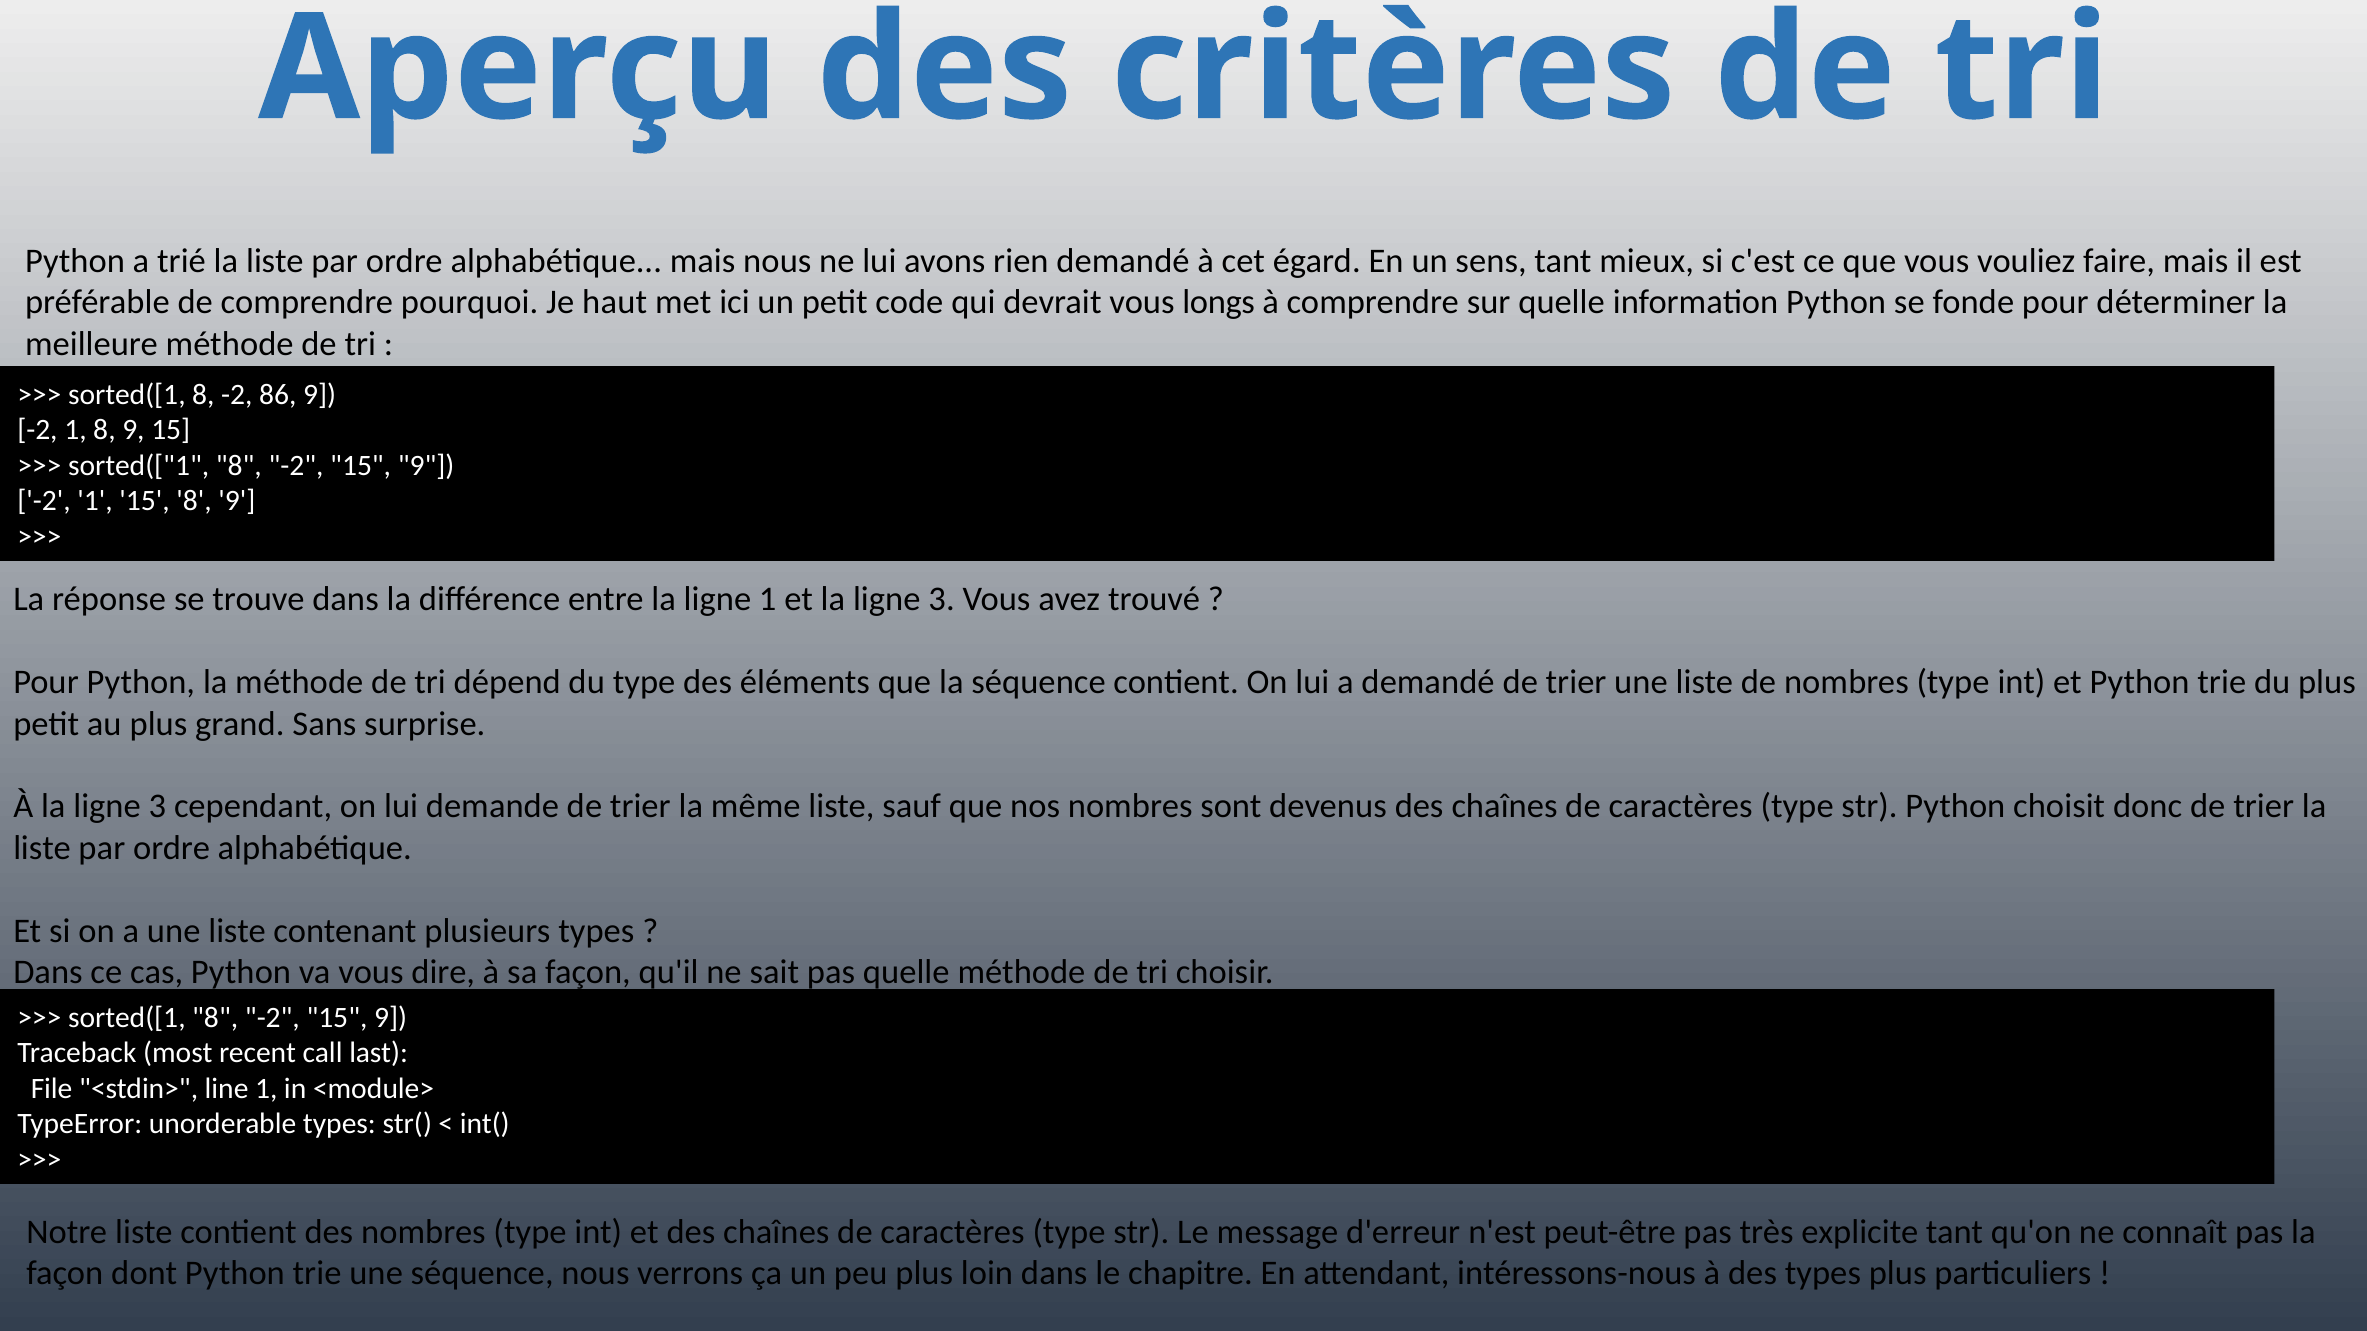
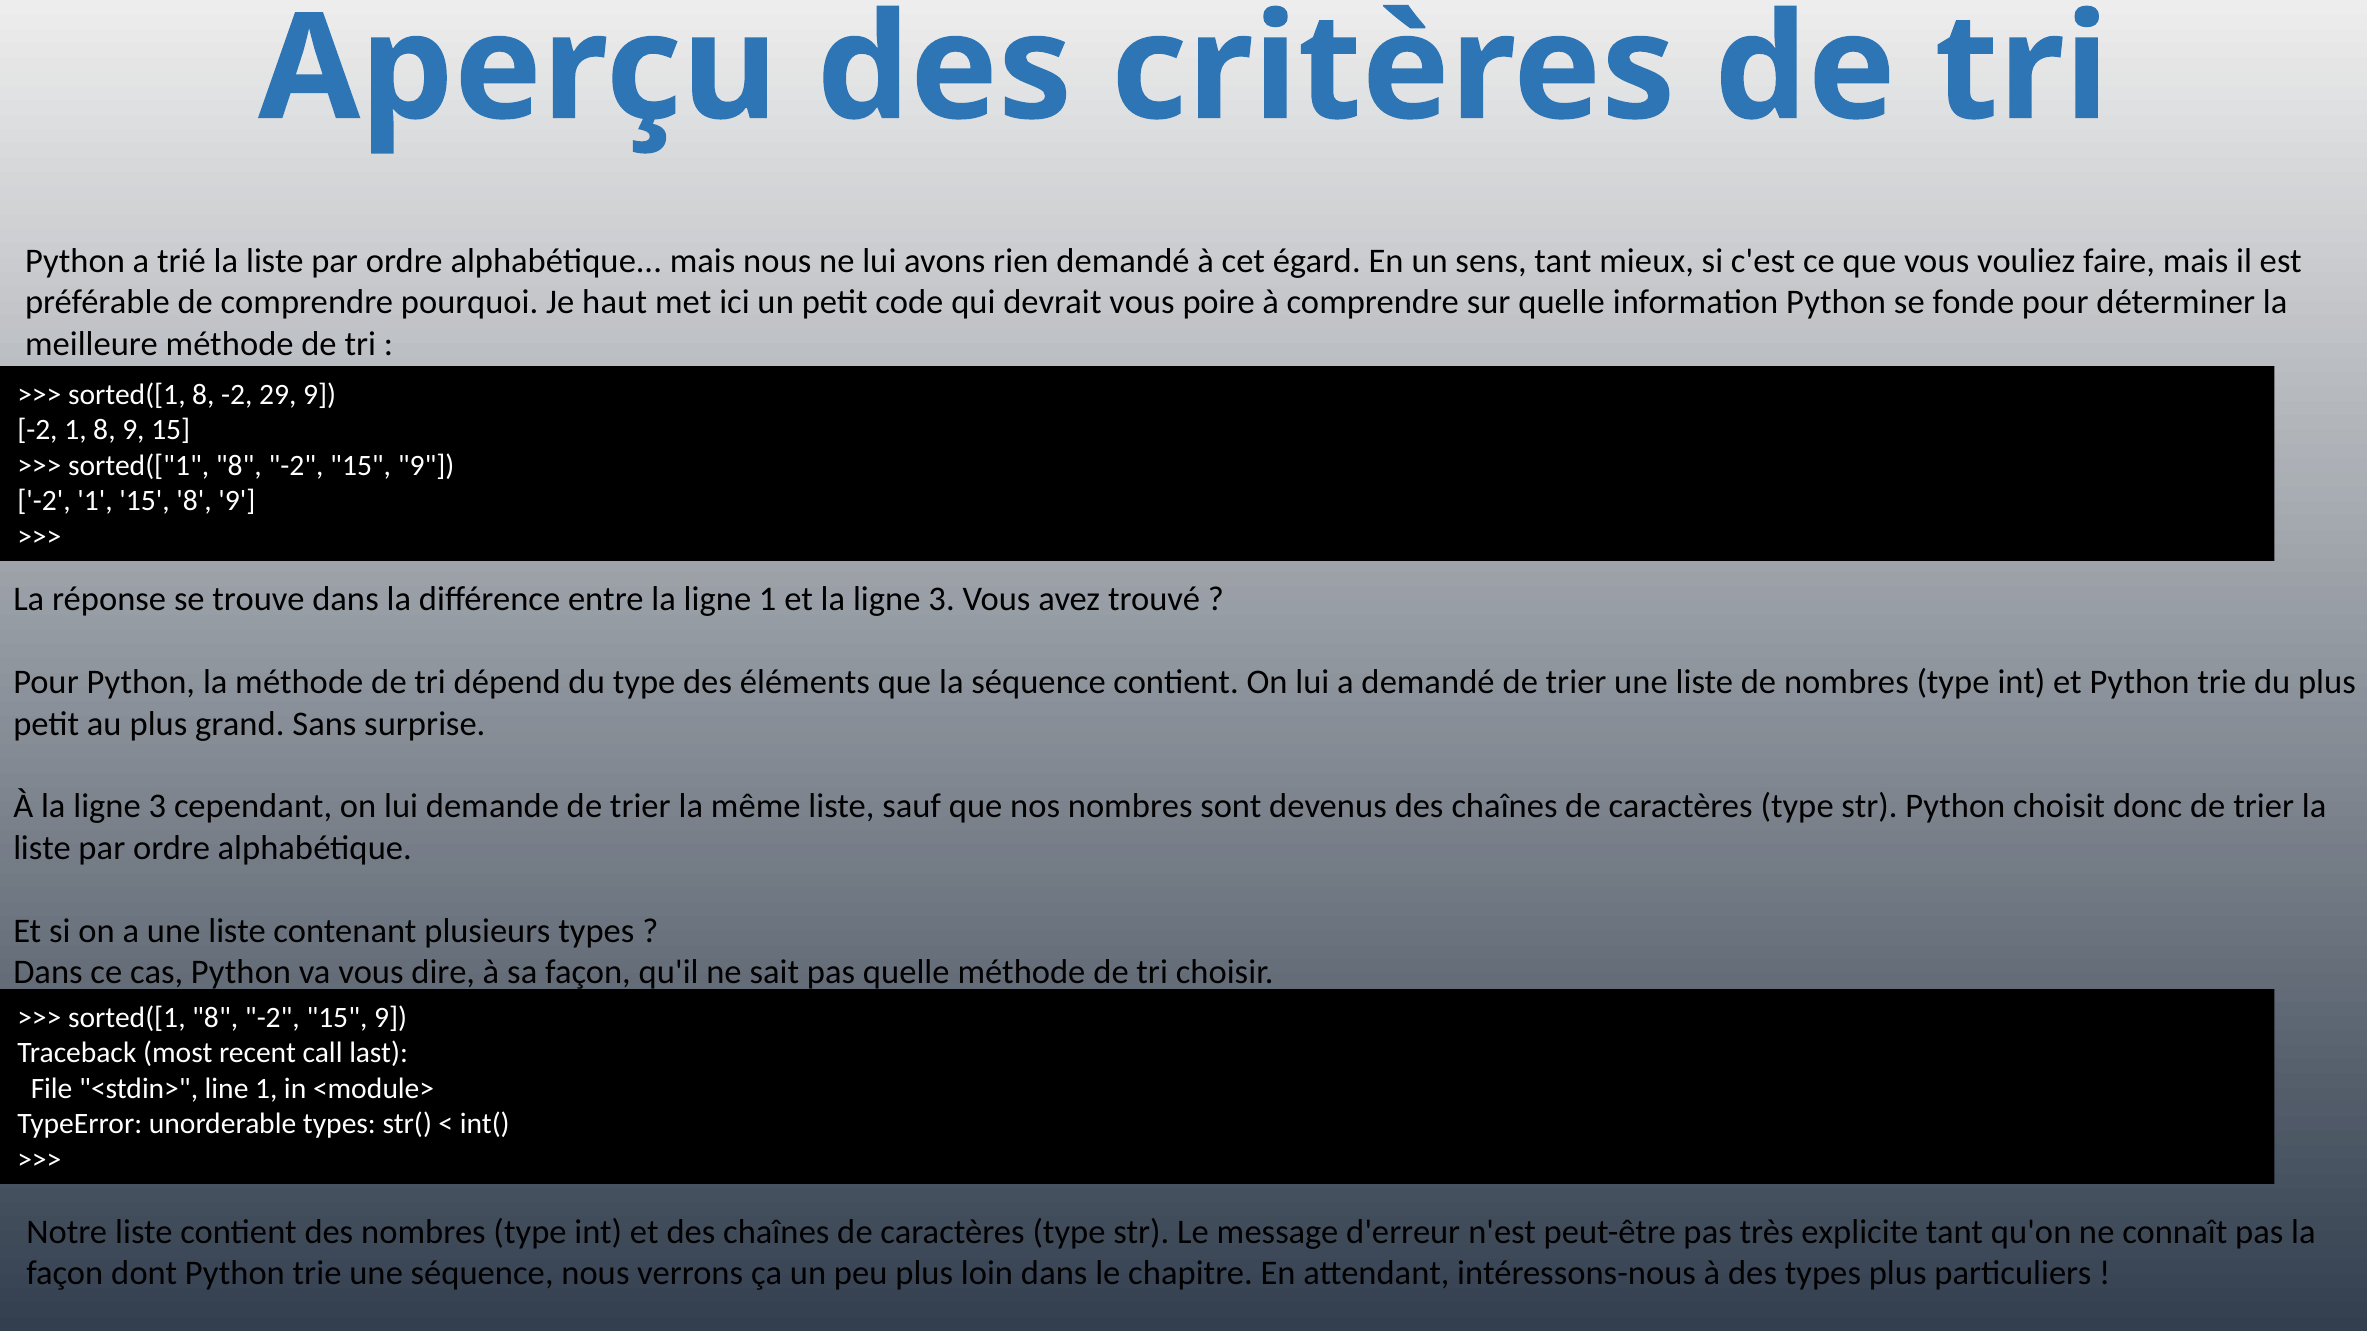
longs: longs -> poire (1219, 302)
86: 86 -> 29 (278, 395)
